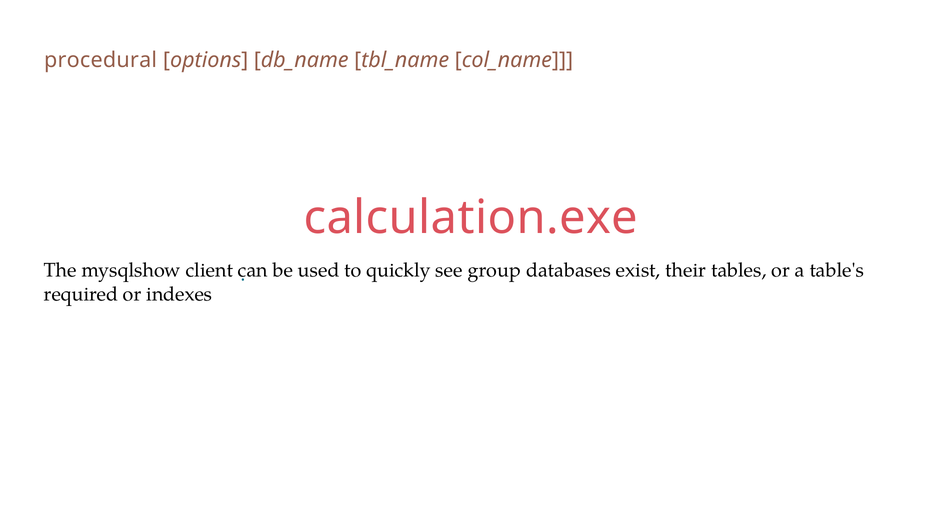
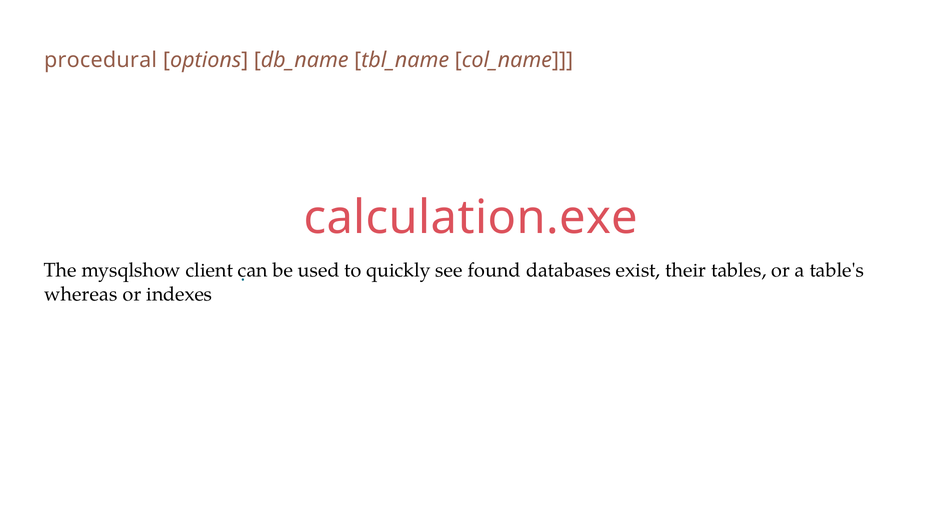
group: group -> found (494, 270)
required: required -> whereas (81, 294)
